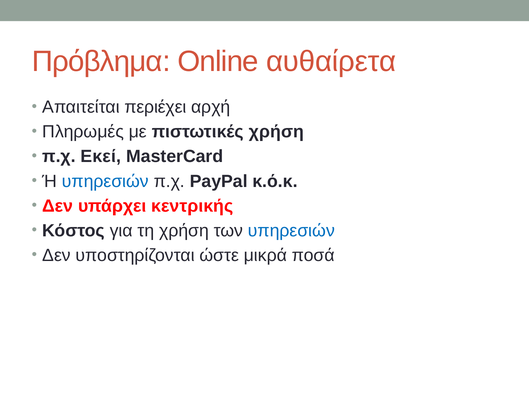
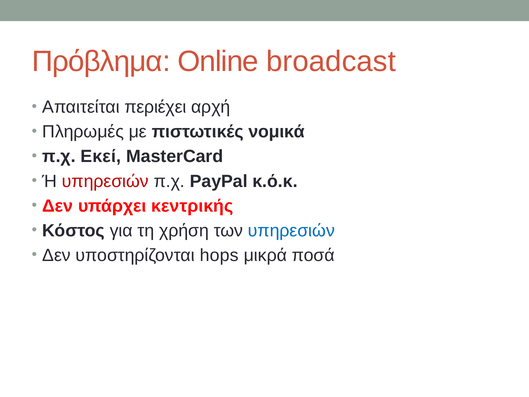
αυθαίρετα: αυθαίρετα -> broadcast (331, 62)
πιστωτικές χρήση: χρήση -> νομικά (277, 132)
υπηρεσιών colour: blue -> red (105, 181)
ώστε: ώστε -> hops (219, 255)
